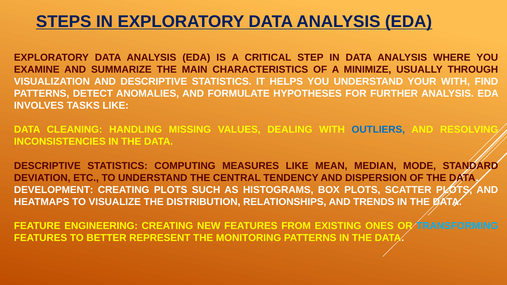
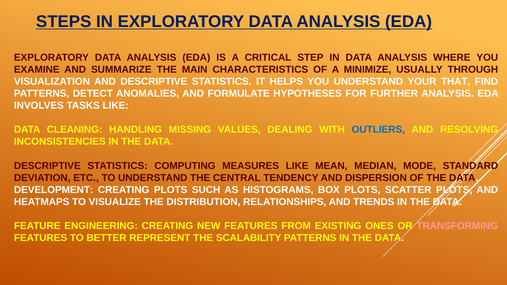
YOUR WITH: WITH -> THAT (456, 82)
TRANSFORMING colour: light blue -> pink (457, 226)
MONITORING: MONITORING -> SCALABILITY (249, 238)
